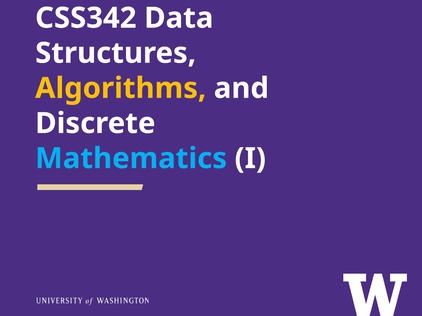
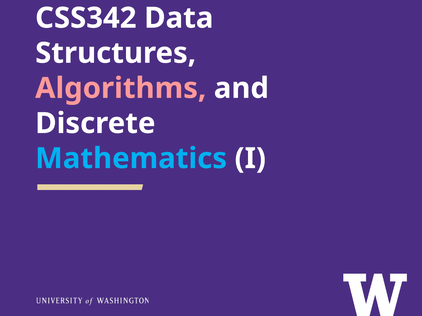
Algorithms colour: yellow -> pink (121, 88)
